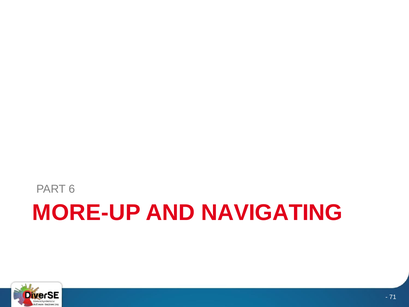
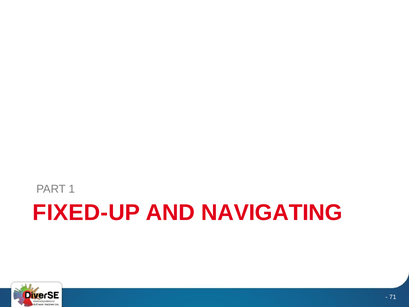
6: 6 -> 1 (72, 189)
MORE-UP: MORE-UP -> FIXED-UP (86, 212)
